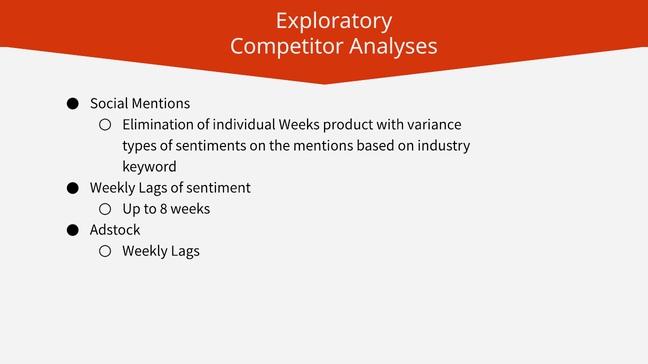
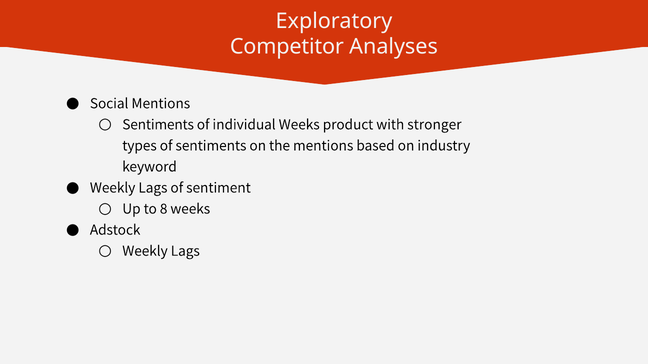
Elimination: Elimination -> Sentiments (158, 124)
variance: variance -> stronger (434, 124)
